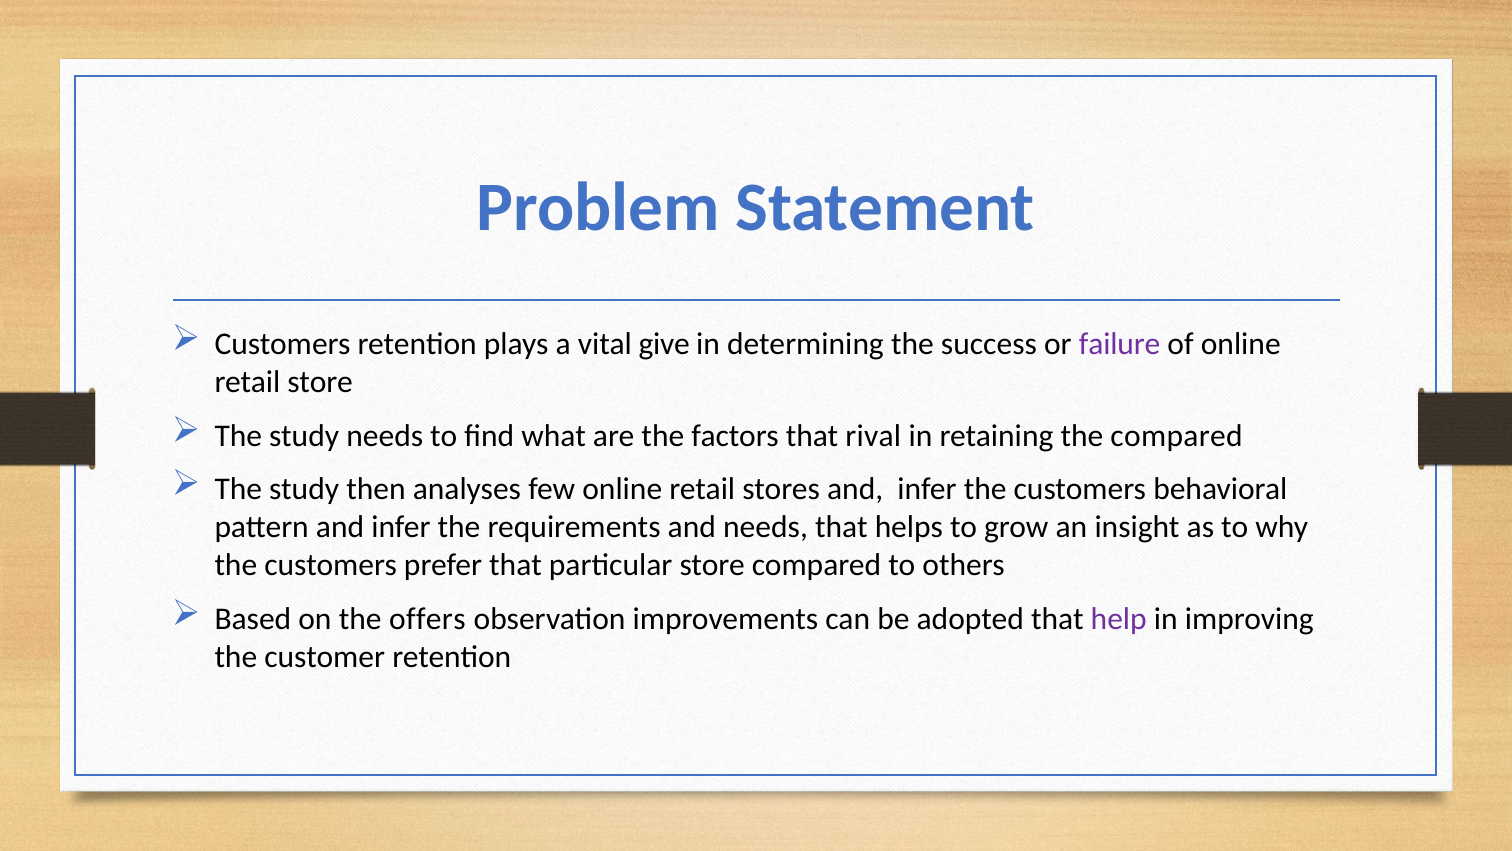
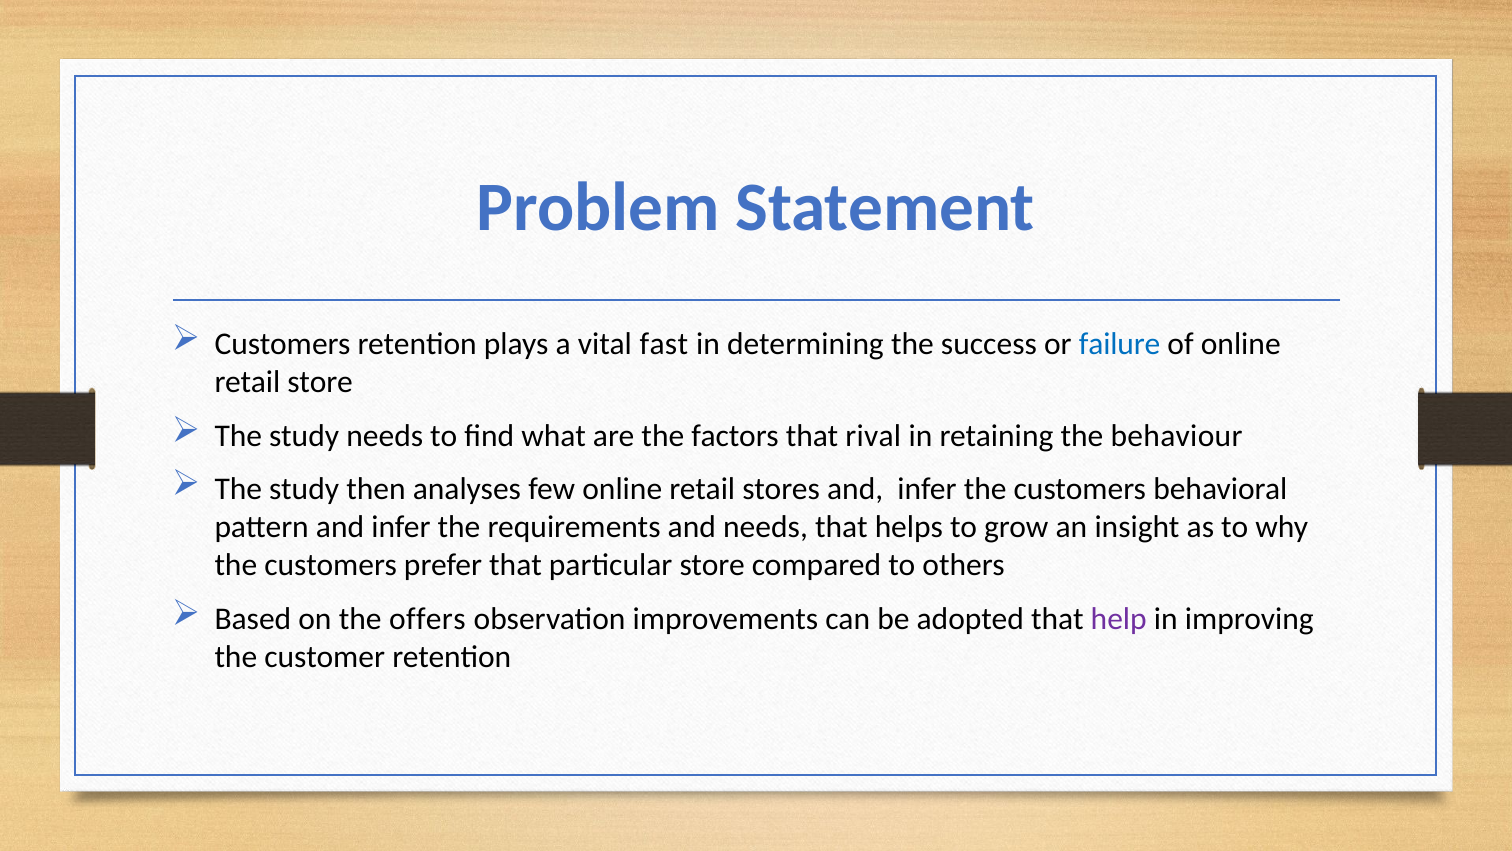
give: give -> fast (664, 344)
failure colour: purple -> blue (1120, 344)
the compared: compared -> behaviour (1177, 435)
